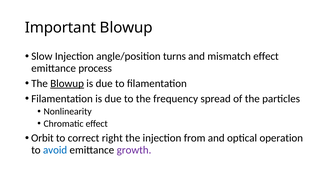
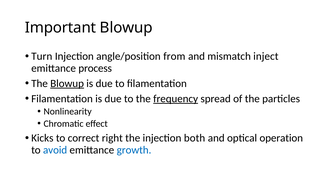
Slow: Slow -> Turn (42, 56)
turns: turns -> from (174, 56)
mismatch effect: effect -> inject (266, 56)
frequency underline: none -> present (176, 99)
Orbit: Orbit -> Kicks (42, 138)
from: from -> both (195, 138)
growth colour: purple -> blue (134, 150)
